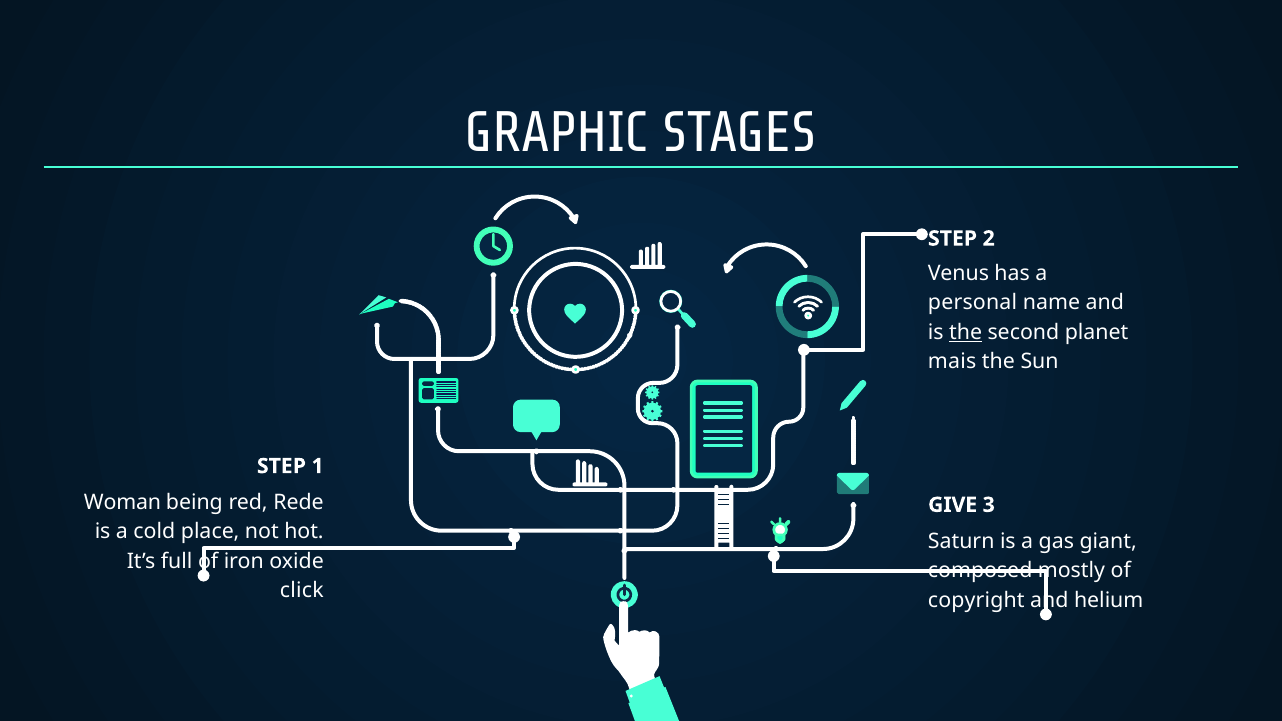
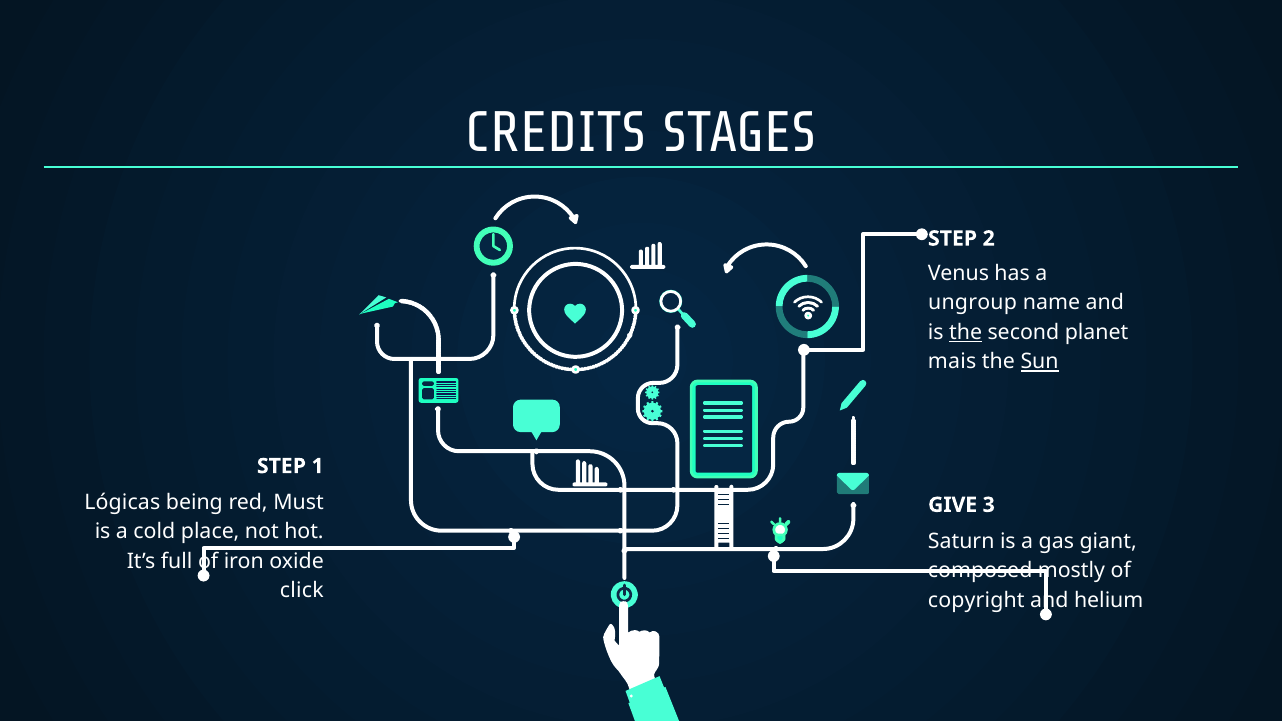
GRAPHIC: GRAPHIC -> CREDITS (556, 132)
personal: personal -> ungroup (973, 303)
Sun underline: none -> present (1040, 362)
Woman: Woman -> Lógicas (122, 502)
Rede: Rede -> Must (299, 502)
